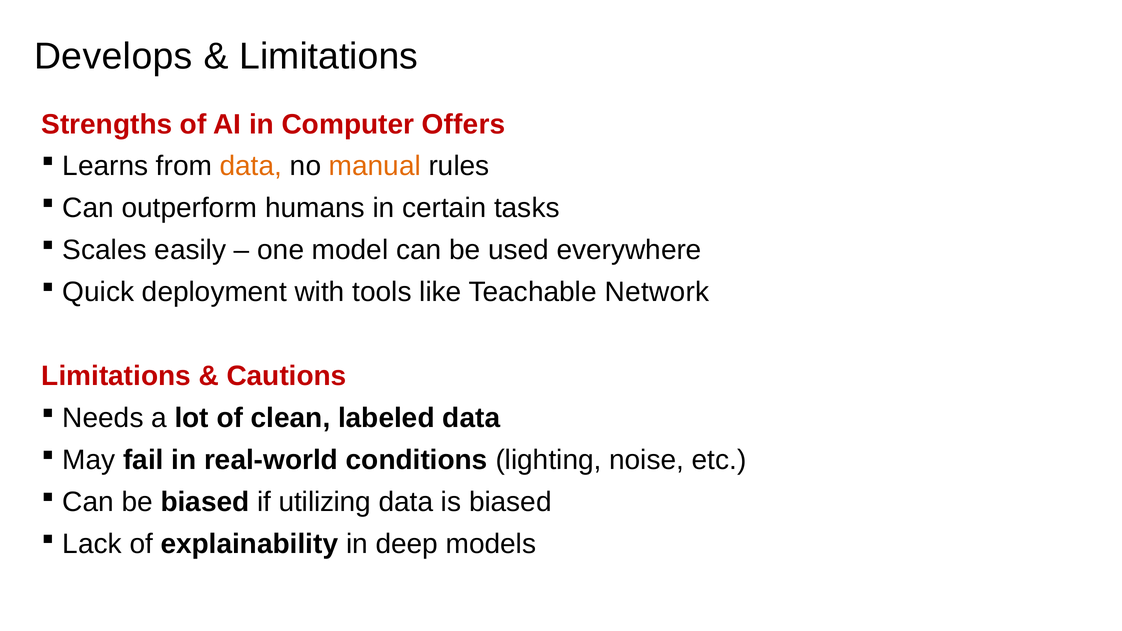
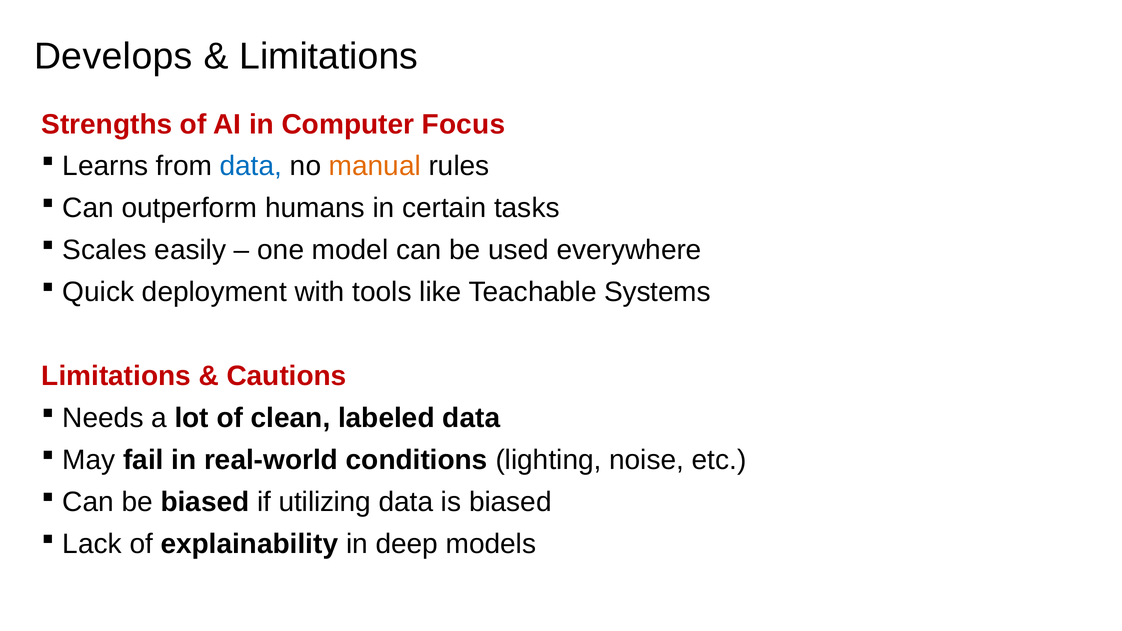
Offers: Offers -> Focus (464, 124)
data colour: orange -> blue (251, 166)
Network: Network -> Systems (657, 292)
